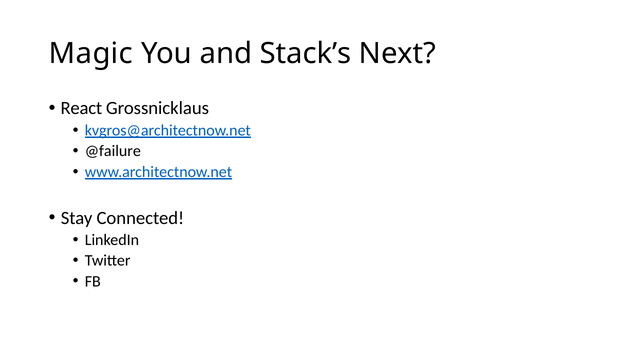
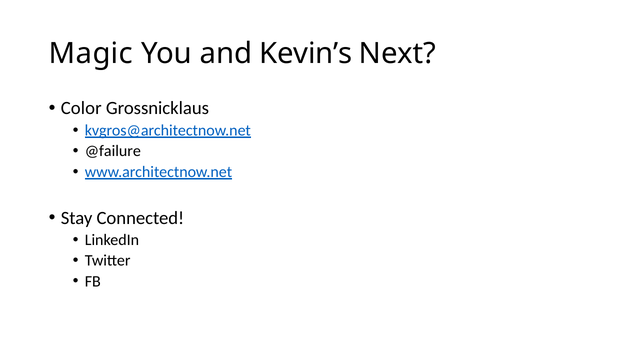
Stack’s: Stack’s -> Kevin’s (306, 54)
React: React -> Color (81, 108)
